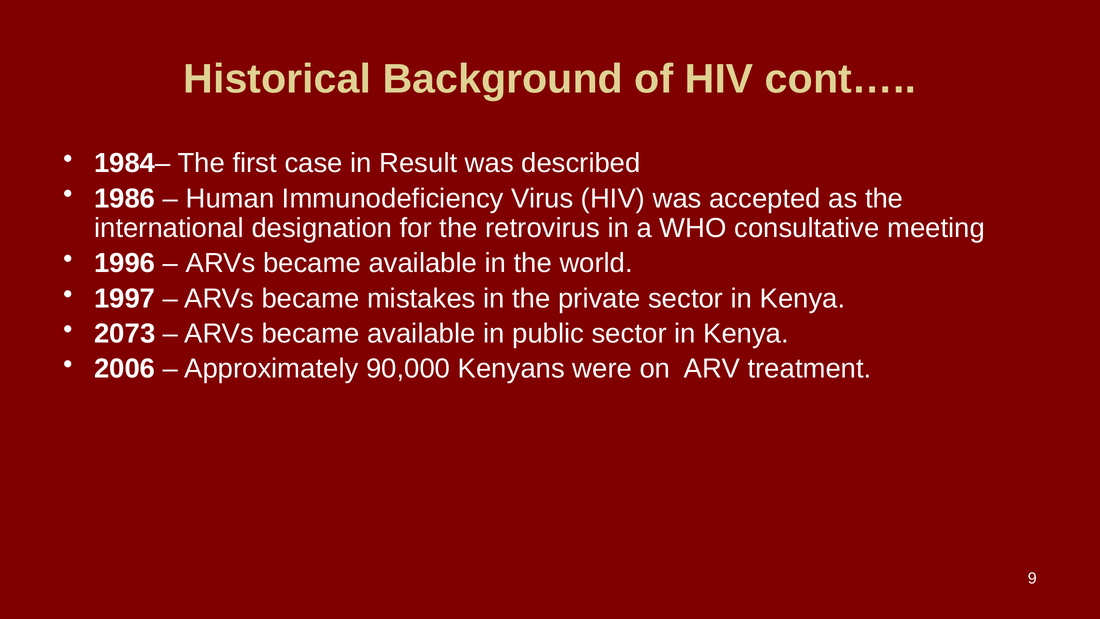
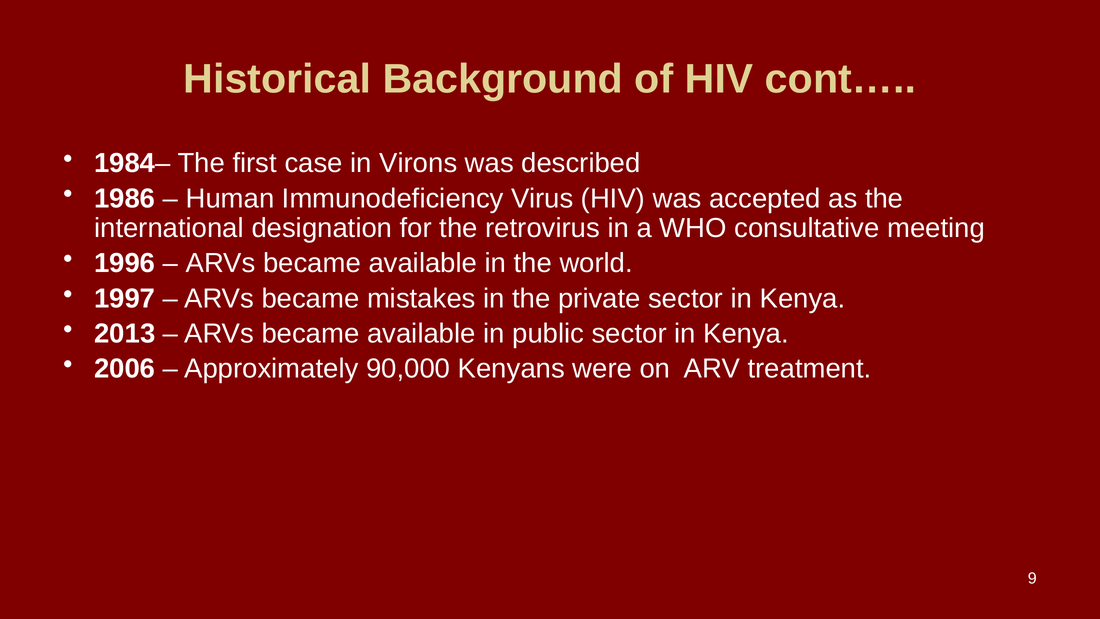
Result: Result -> Virons (418, 163)
2073: 2073 -> 2013 (125, 334)
